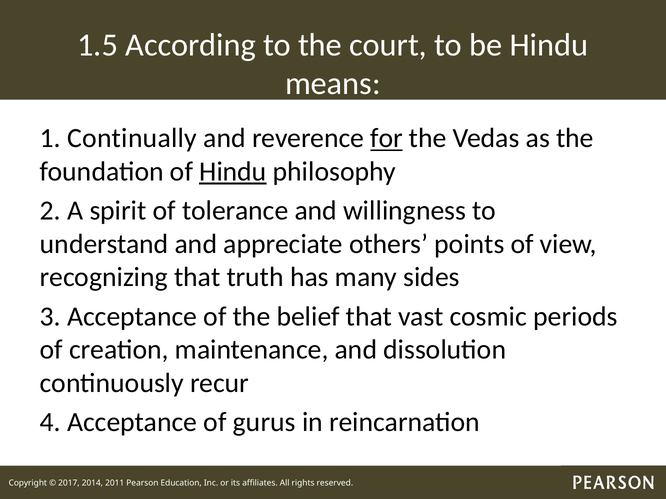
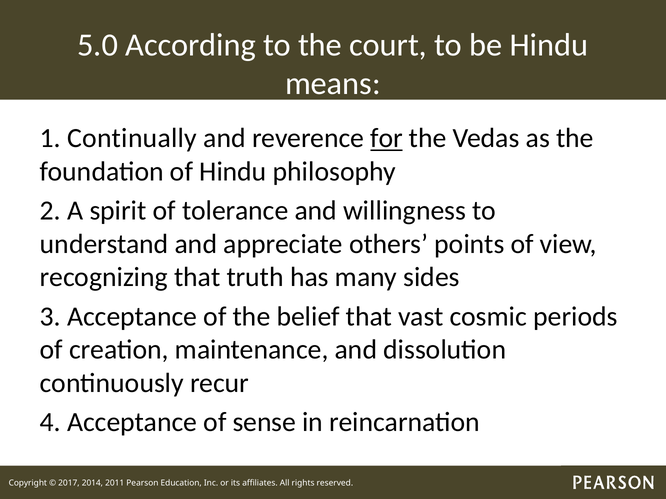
1.5: 1.5 -> 5.0 (98, 45)
Hindu underline: present -> none (233, 172)
gurus: gurus -> sense (264, 423)
